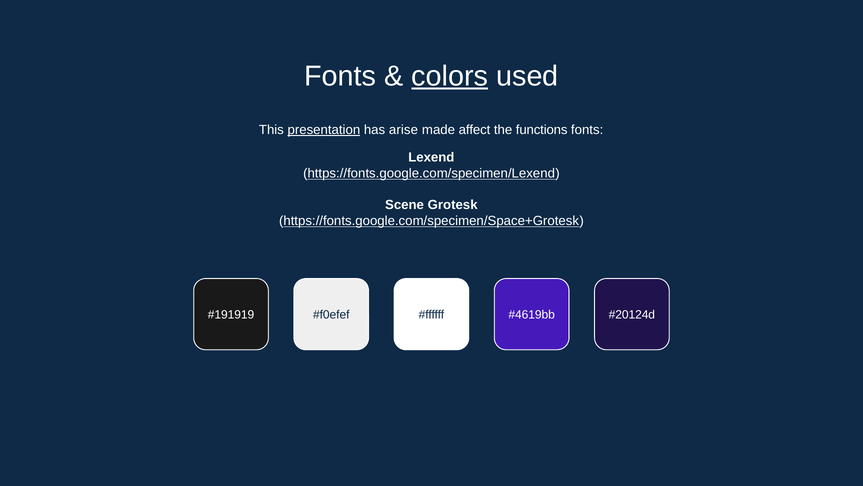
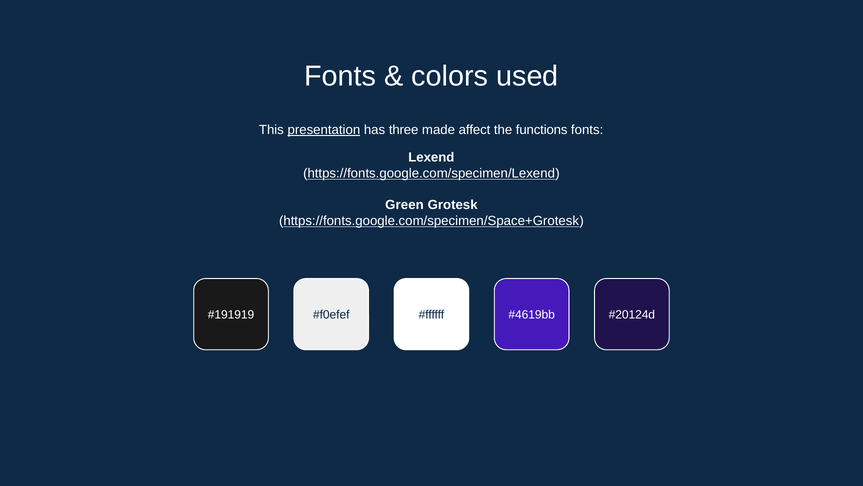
colors underline: present -> none (450, 76)
arise: arise -> three (404, 130)
Scene: Scene -> Green (404, 205)
